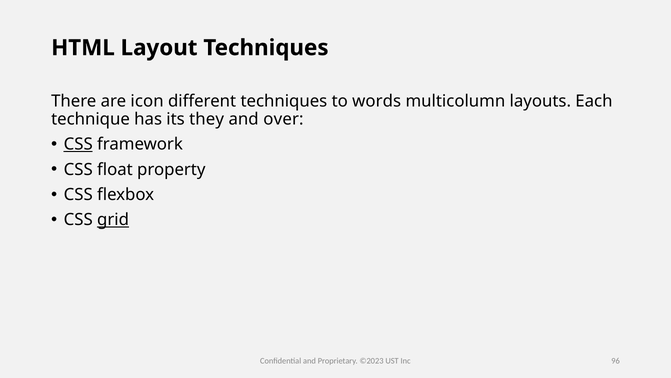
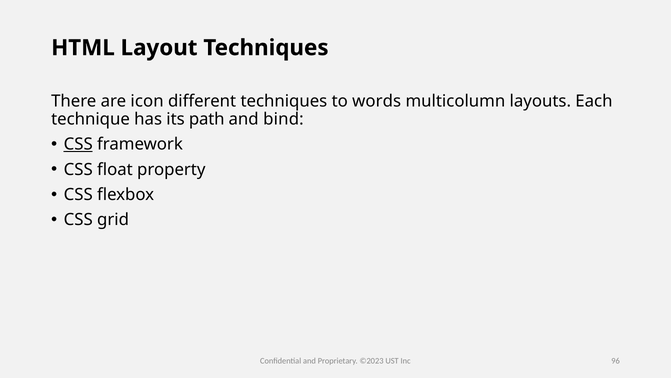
they: they -> path (207, 119)
over: over -> bind (283, 119)
grid underline: present -> none (113, 219)
